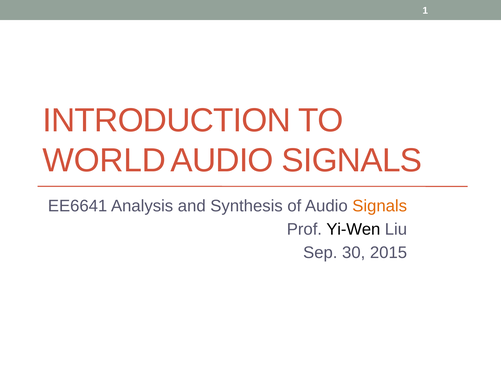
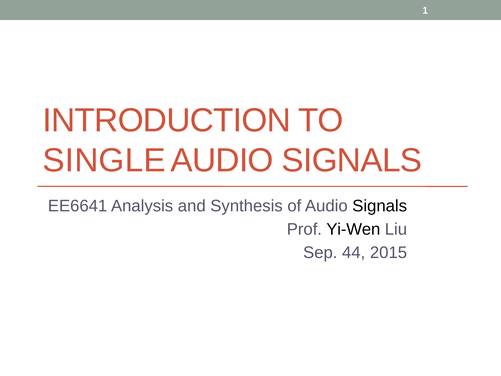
WORLD: WORLD -> SINGLE (104, 161)
Signals colour: orange -> black (380, 206)
30: 30 -> 44 (354, 253)
